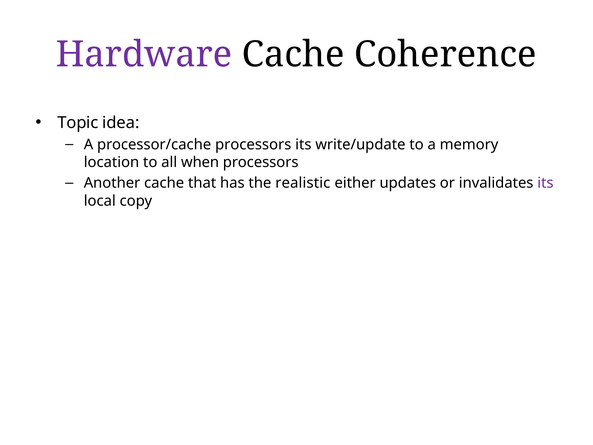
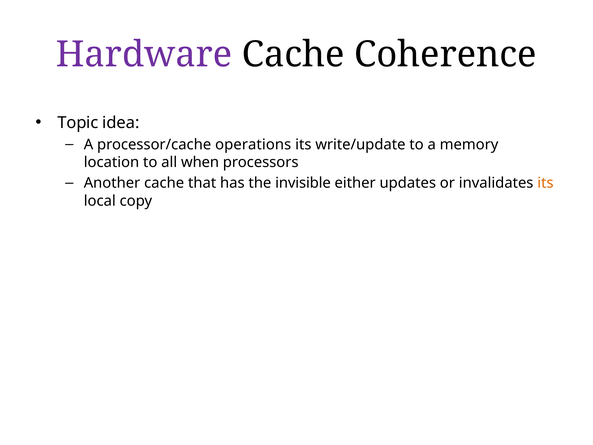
processor/cache processors: processors -> operations (253, 144)
realistic: realistic -> invisible (303, 183)
its colour: purple -> orange (545, 183)
